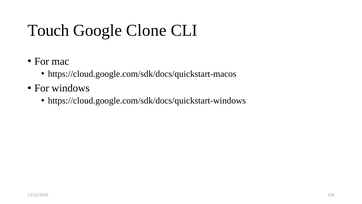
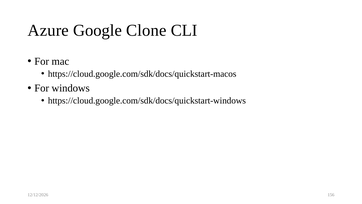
Touch: Touch -> Azure (48, 30)
